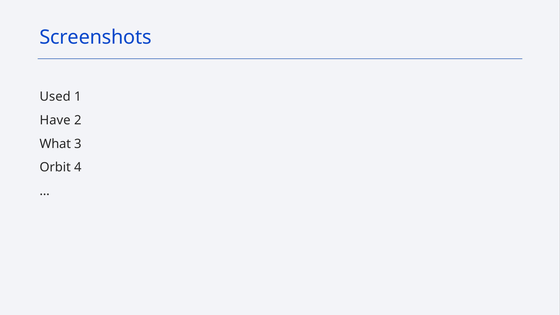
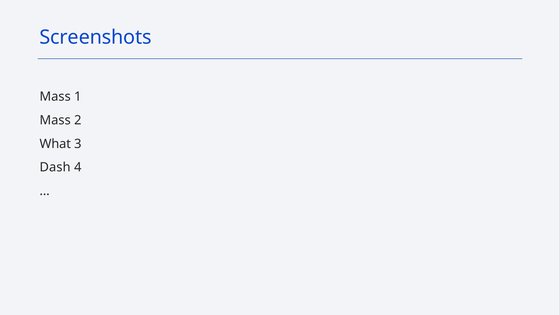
Used: Used -> Mass (55, 97)
Have: Have -> Mass (55, 120)
Orbit: Orbit -> Dash (55, 167)
